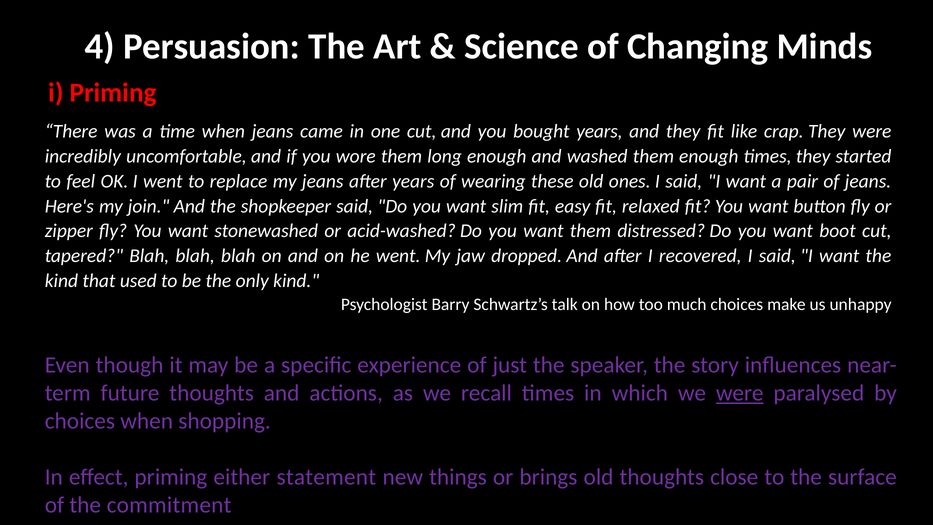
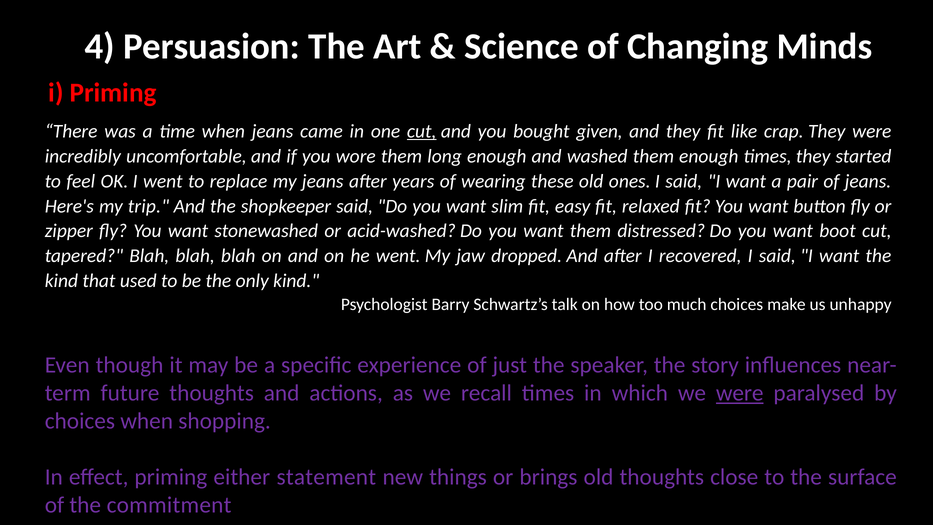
cut underline: none -> present (422, 131)
bought years: years -> given (599, 131)
join: join -> trip (148, 206)
